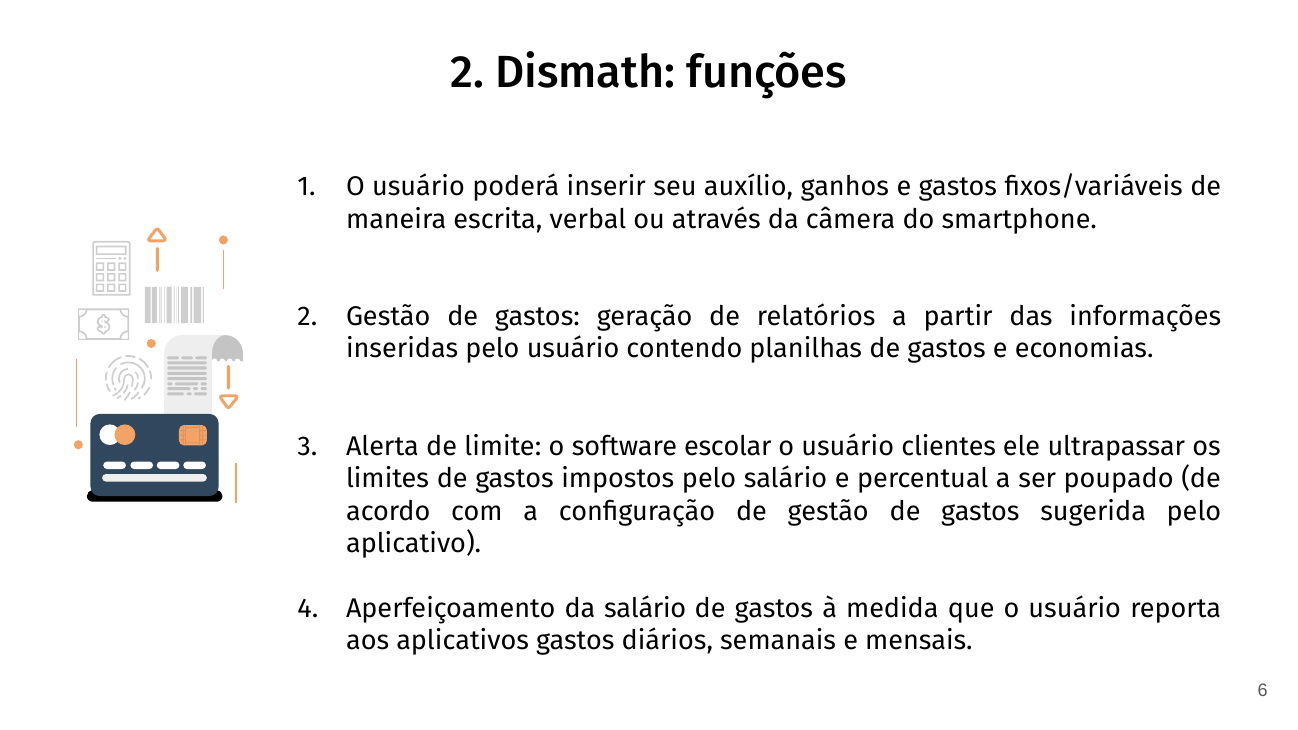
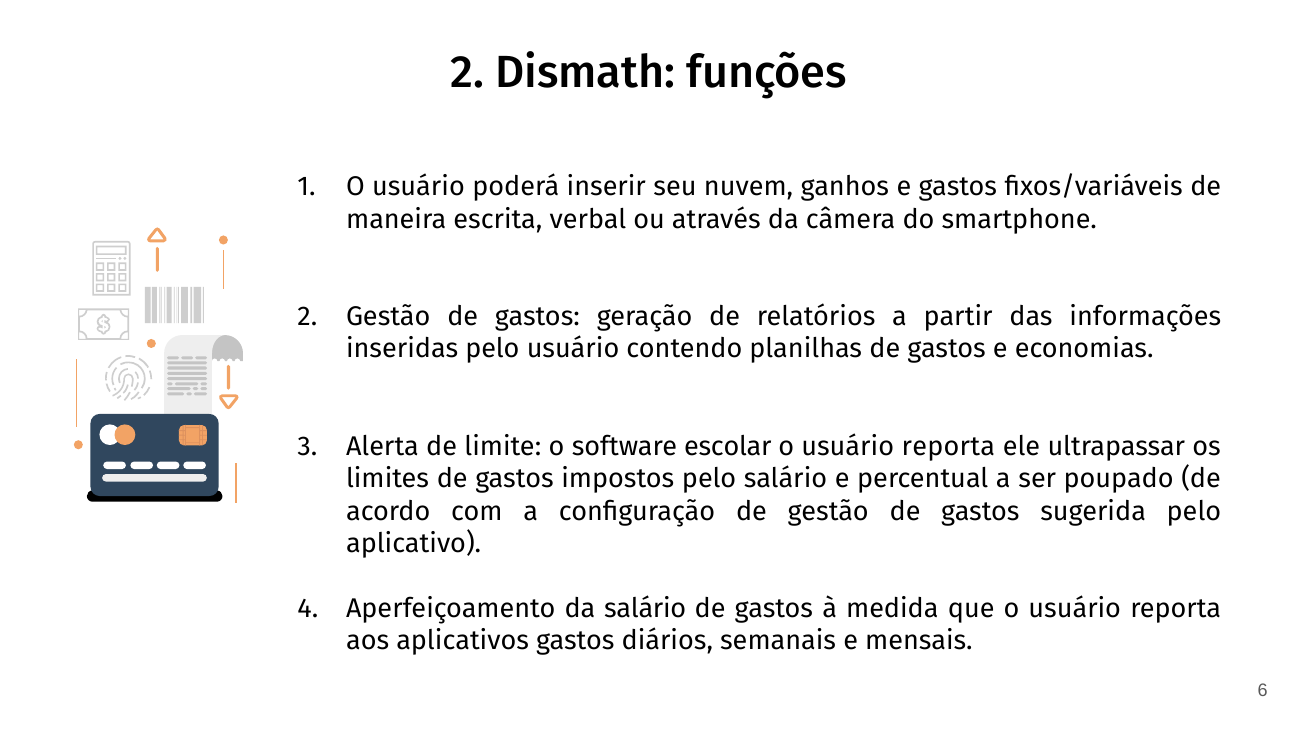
auxílio: auxílio -> nuvem (749, 187)
clientes: clientes -> reporta (948, 446)
